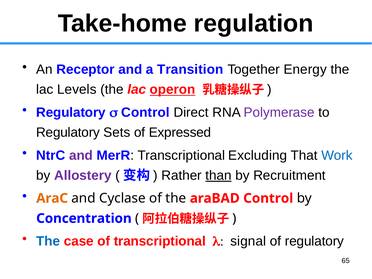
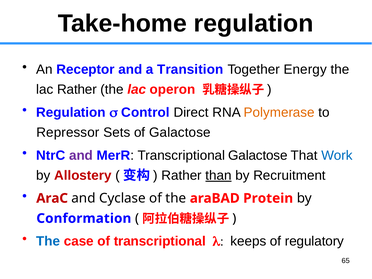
lac Levels: Levels -> Rather (77, 90)
operon underline: present -> none (172, 90)
Regulatory: Regulatory -> Regulation (71, 112)
Polymerase colour: purple -> orange (279, 112)
Regulatory: Regulatory -> Repressor (68, 133)
of Expressed: Expressed -> Galactose (180, 133)
Transcriptional Excluding: Excluding -> Galactose (258, 155)
Allostery colour: purple -> red (83, 175)
AraC colour: orange -> red (52, 198)
araBAD Control: Control -> Protein (268, 198)
Concentration: Concentration -> Conformation (84, 218)
signal: signal -> keeps (248, 241)
